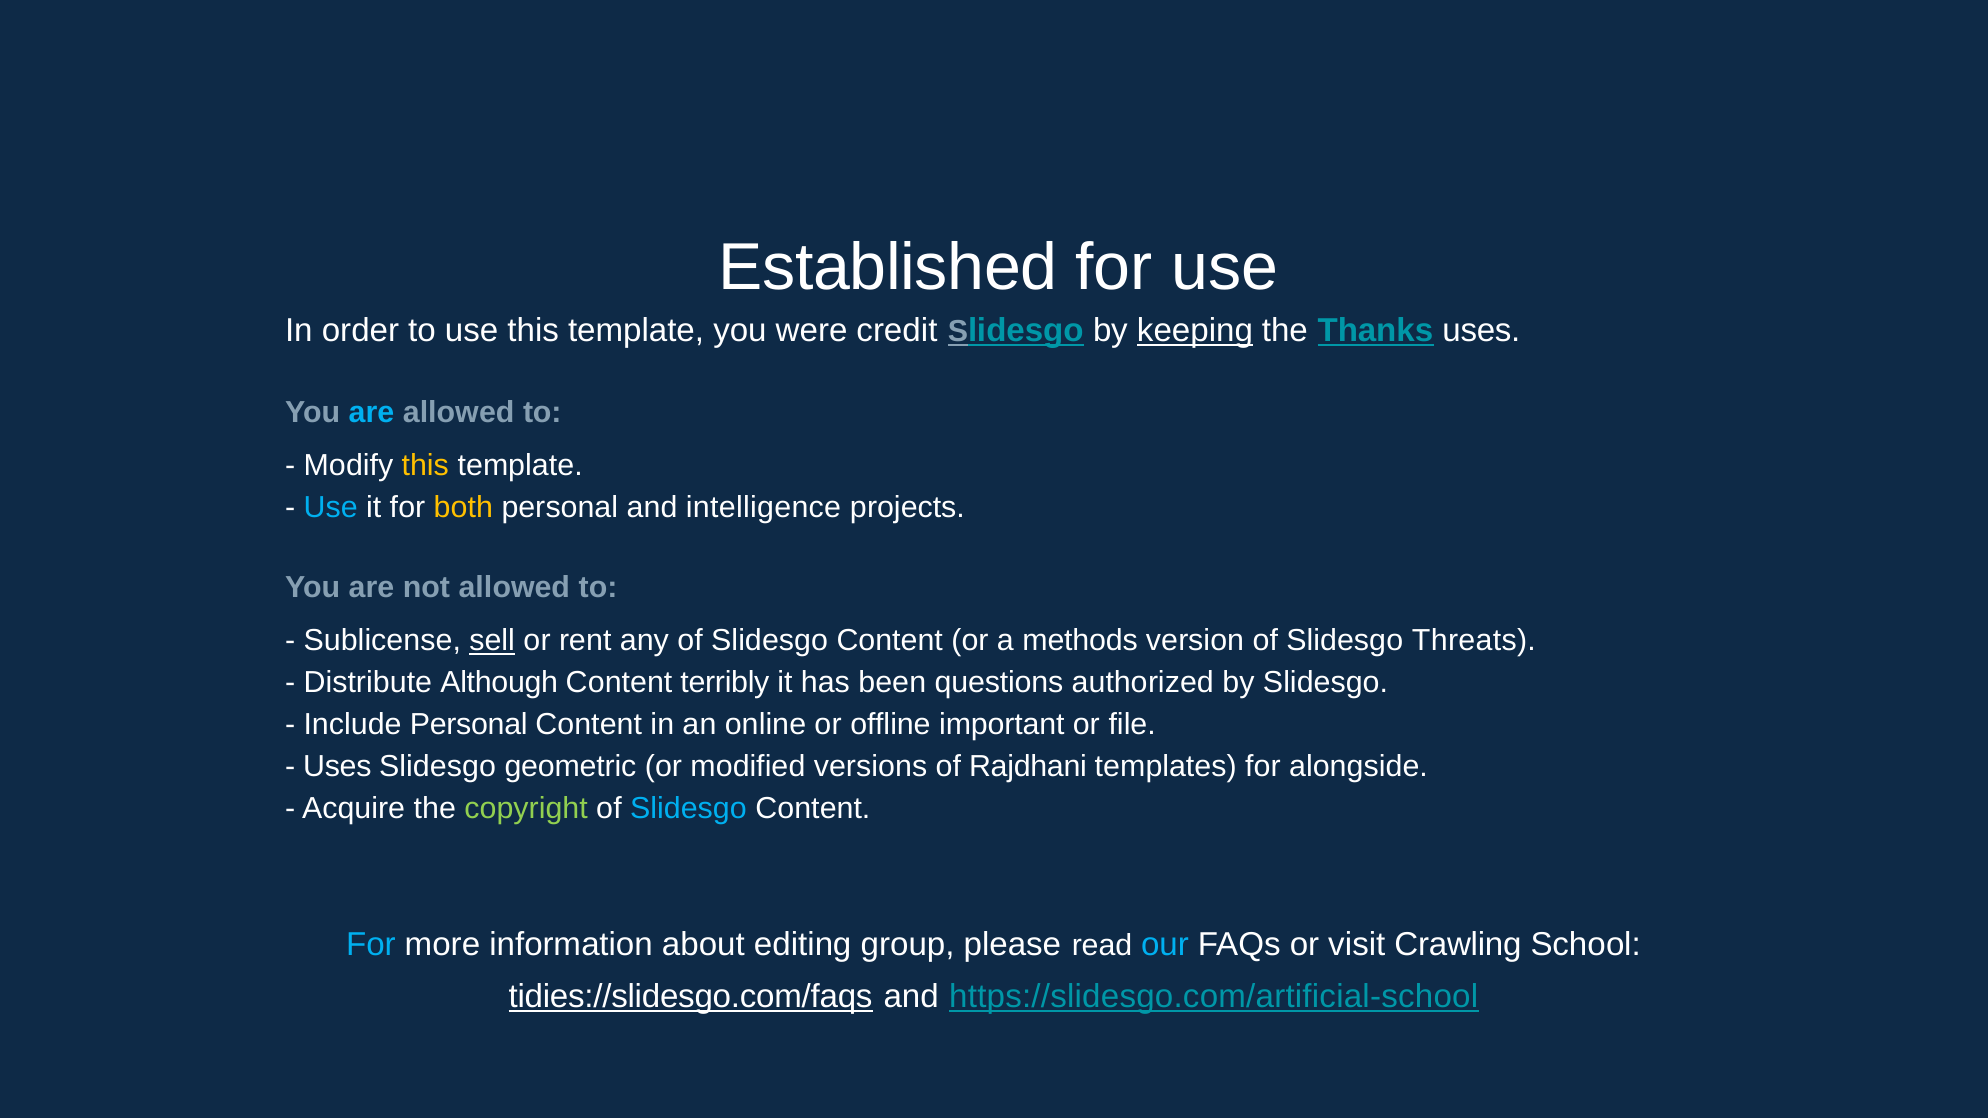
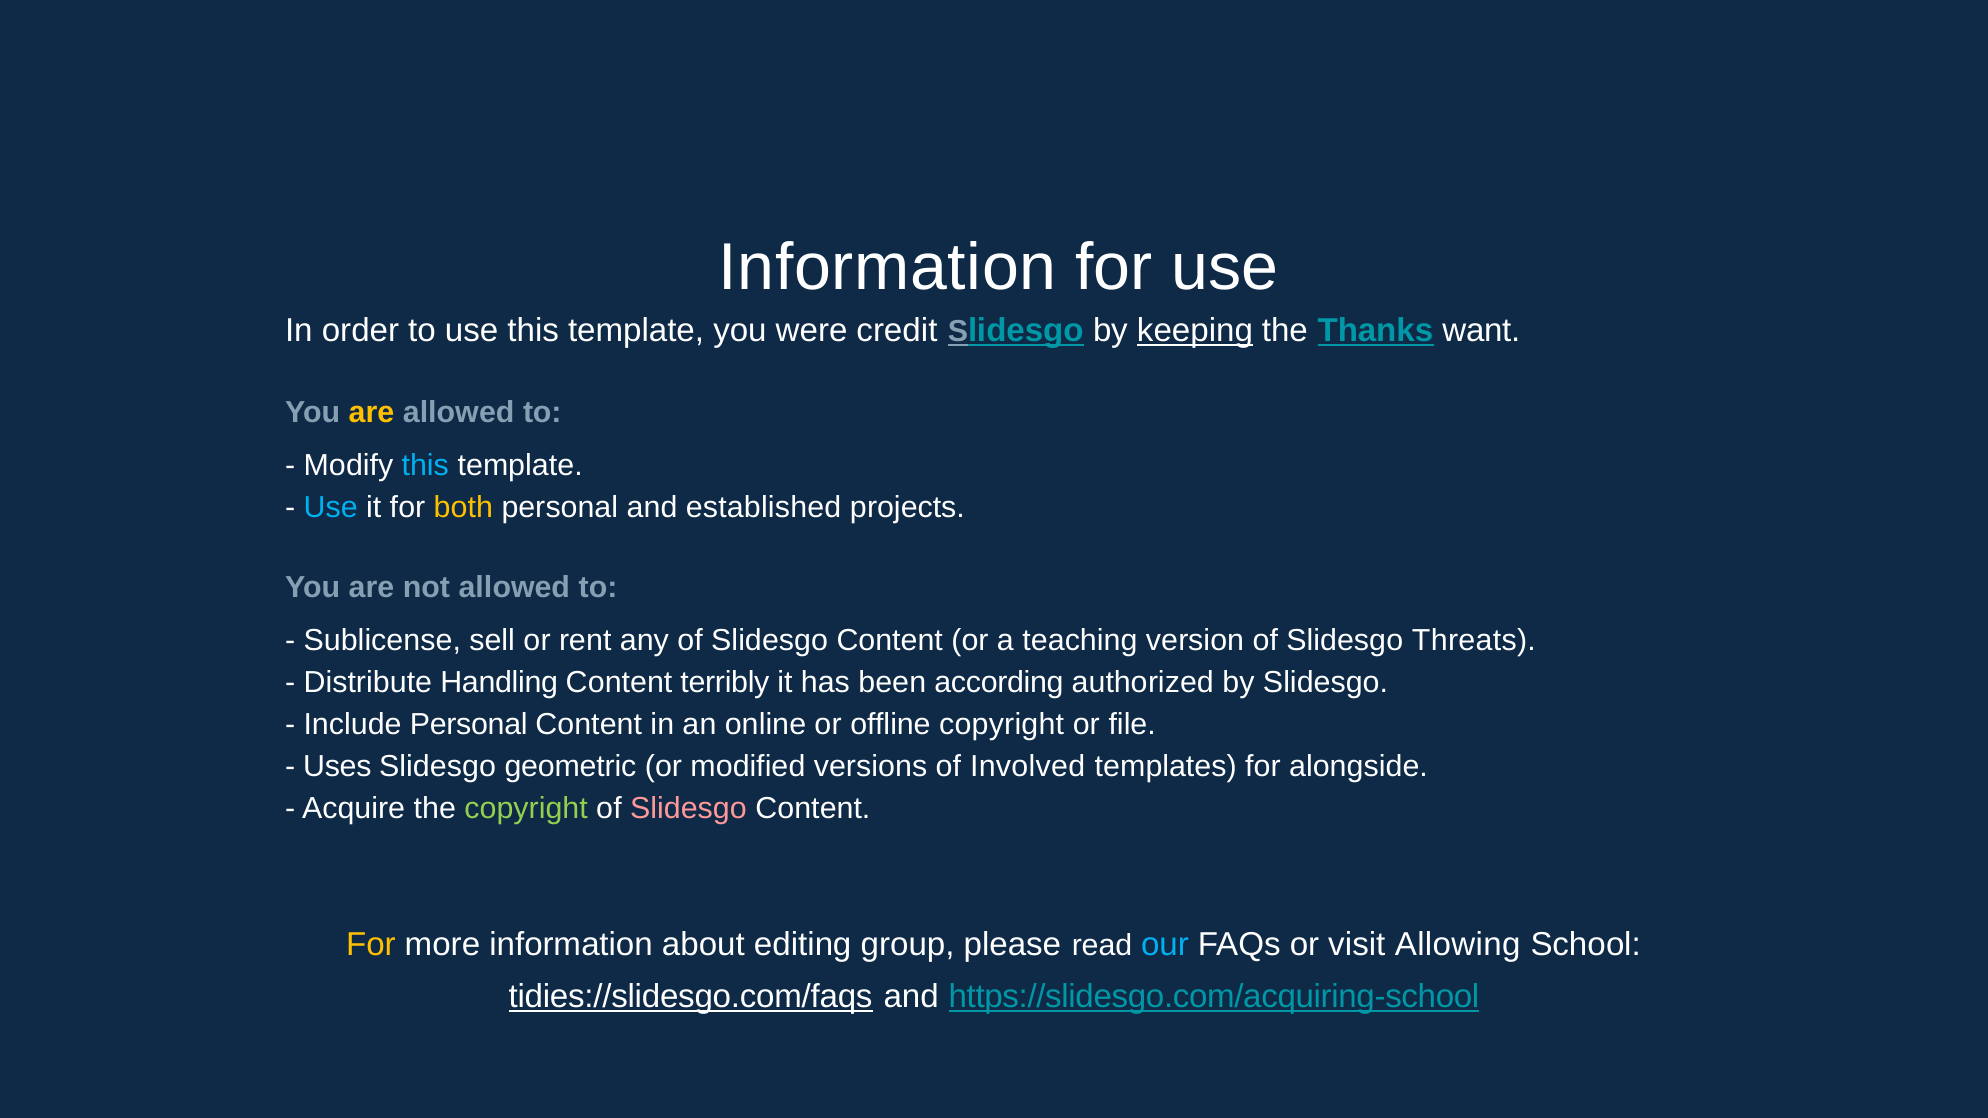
Established: Established -> Information (887, 267)
Thanks uses: uses -> want (1481, 331)
are colour: light blue -> yellow (372, 413)
this colour: yellow -> light blue (425, 466)
intelligence: intelligence -> established (764, 507)
sell underline: present -> none (492, 641)
methods: methods -> teaching (1080, 641)
Although: Although -> Handling (499, 683)
questions: questions -> according (999, 683)
offline important: important -> copyright (1002, 725)
Rajdhani: Rajdhani -> Involved (1028, 766)
Slidesgo colour: light blue -> pink (688, 808)
For colour: light blue -> yellow (371, 945)
Crawling: Crawling -> Allowing (1458, 945)
https://slidesgo.com/artificial-school: https://slidesgo.com/artificial-school -> https://slidesgo.com/acquiring-school (1214, 997)
